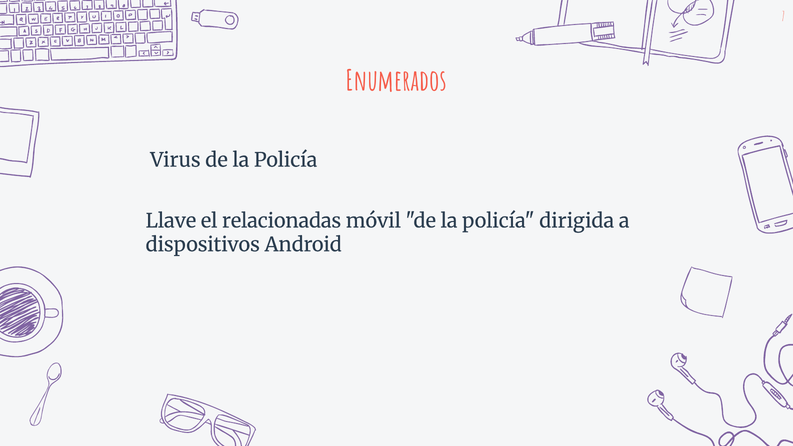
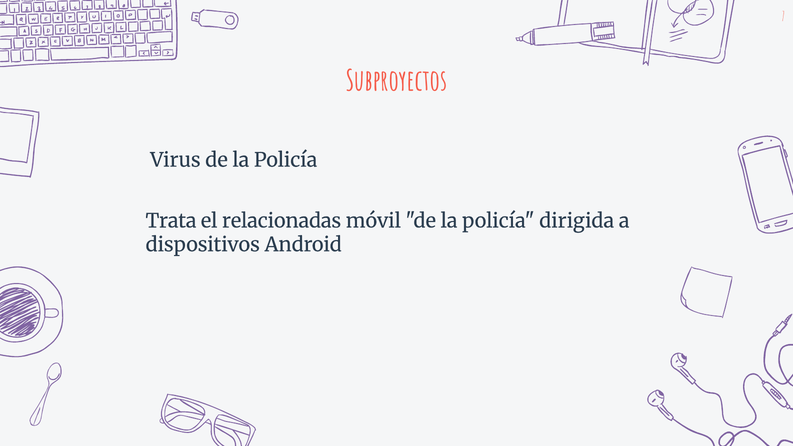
Enumerados: Enumerados -> Subproyectos (396, 81)
Llave: Llave -> Trata (171, 221)
